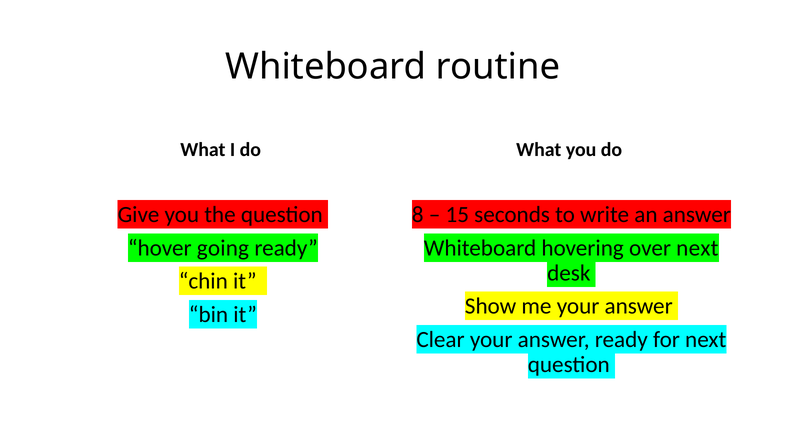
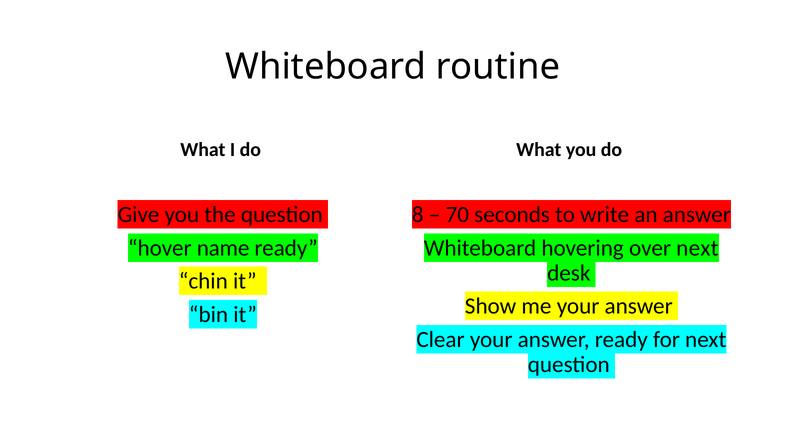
15: 15 -> 70 (457, 215)
going: going -> name (223, 248)
